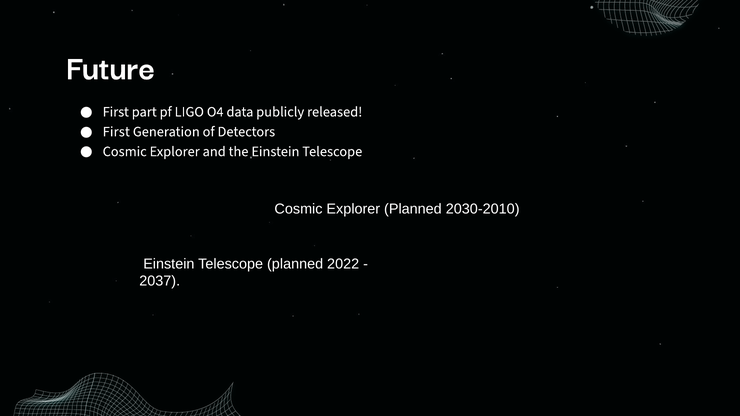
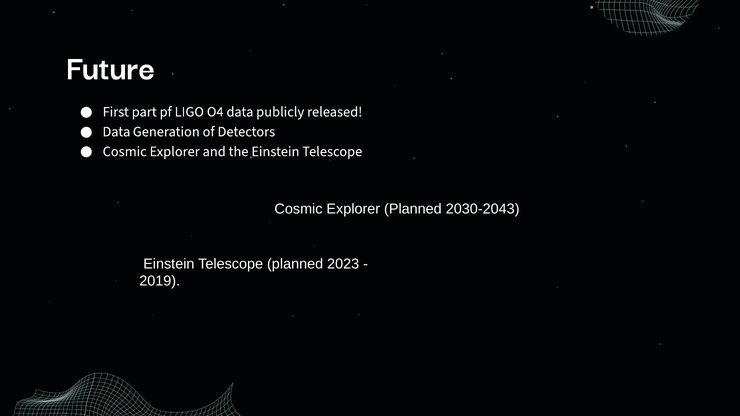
First: First -> Data (116, 132)
2030-2010: 2030-2010 -> 2030-2043 (483, 209)
2022: 2022 -> 2023 (343, 264)
2037: 2037 -> 2019 (160, 281)
